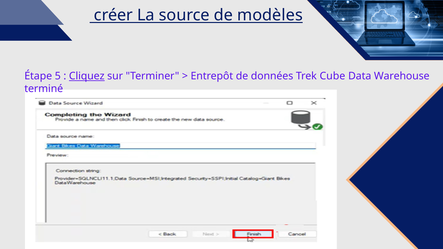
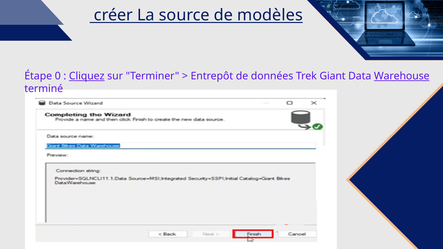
5: 5 -> 0 (58, 76)
Cube: Cube -> Giant (333, 76)
Warehouse underline: none -> present (402, 76)
